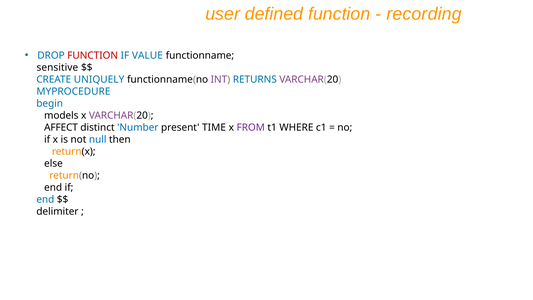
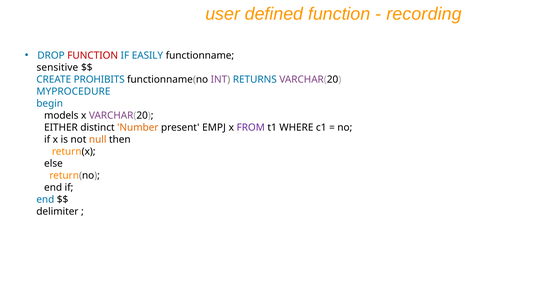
VALUE: VALUE -> EASILY (147, 55)
UNIQUELY: UNIQUELY -> PROHIBITS (99, 79)
AFFECT: AFFECT -> EITHER (61, 127)
Number colour: blue -> orange (138, 127)
TIME: TIME -> EMPJ (214, 127)
null colour: blue -> orange (98, 139)
